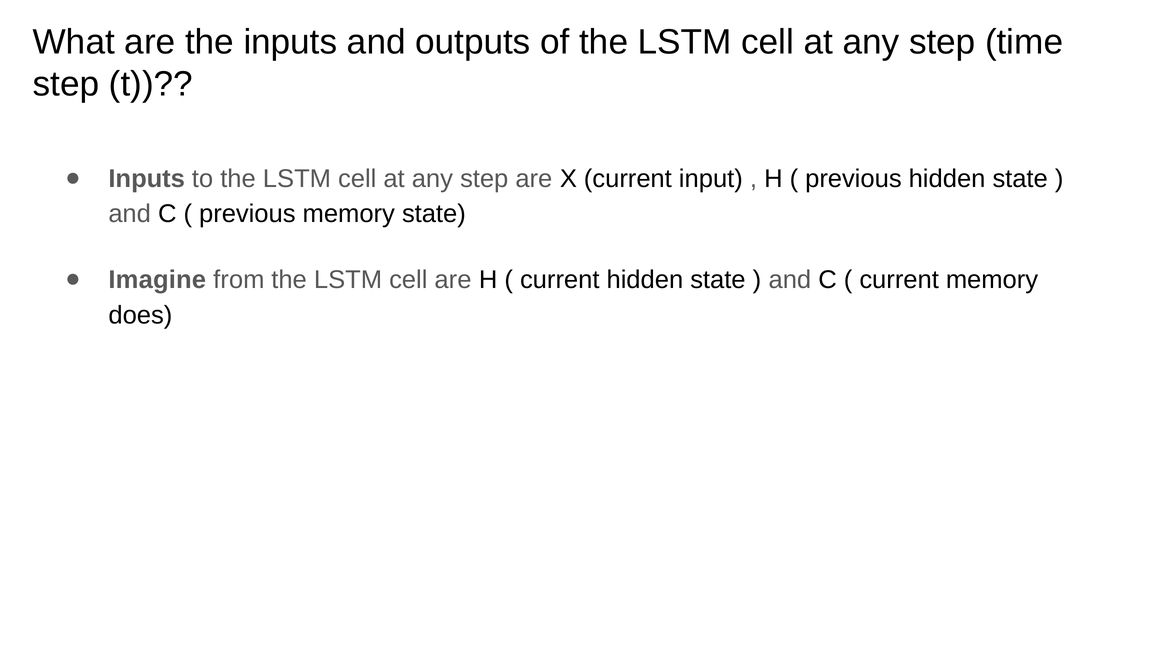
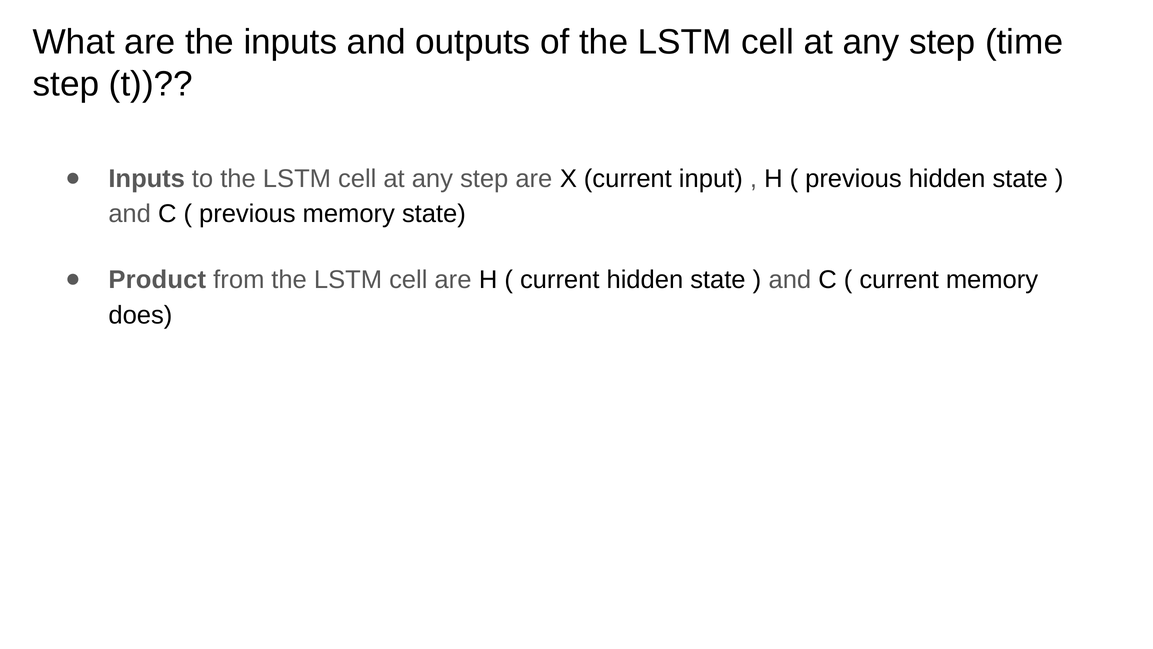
Imagine: Imagine -> Product (157, 280)
